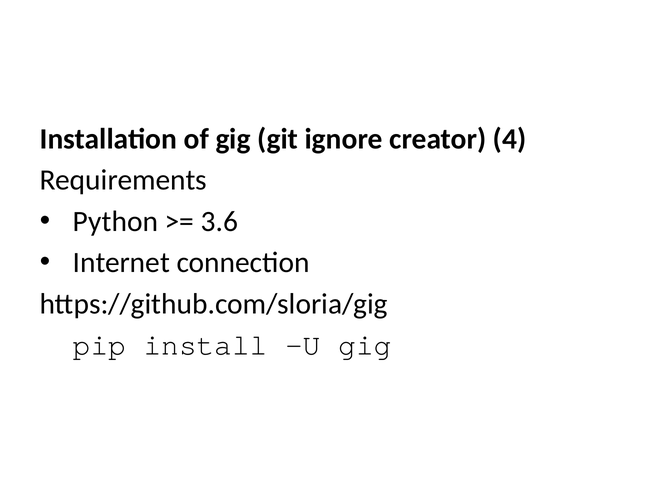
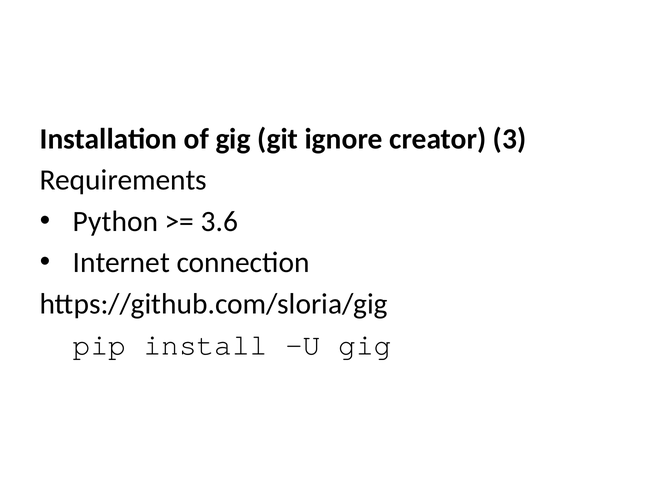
4: 4 -> 3 (510, 139)
